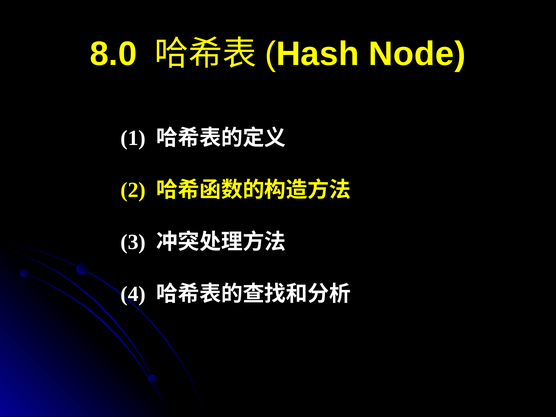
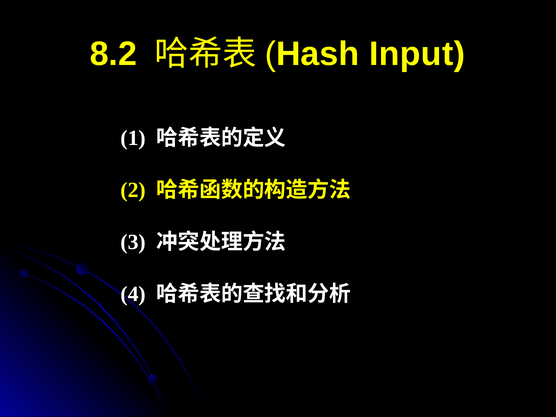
8.0: 8.0 -> 8.2 (113, 54)
Node: Node -> Input (417, 54)
